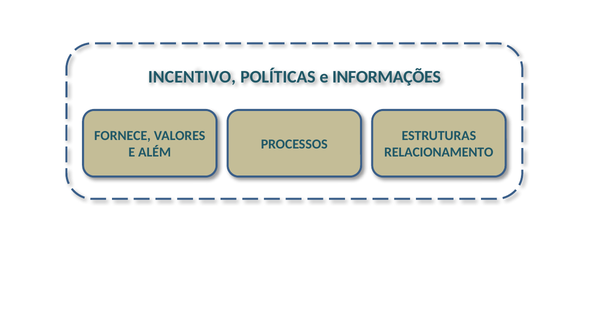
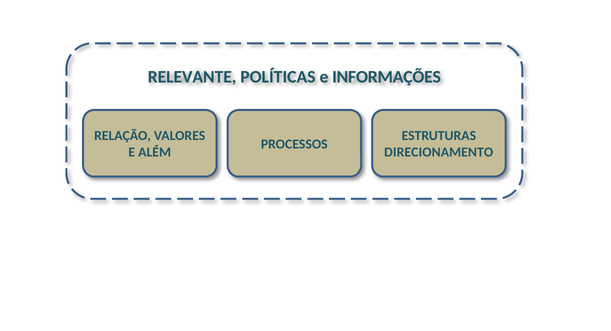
INCENTIVO: INCENTIVO -> RELEVANTE (192, 77)
FORNECE: FORNECE -> RELAÇÃO (122, 136)
RELACIONAMENTO: RELACIONAMENTO -> DIRECIONAMENTO (439, 153)
